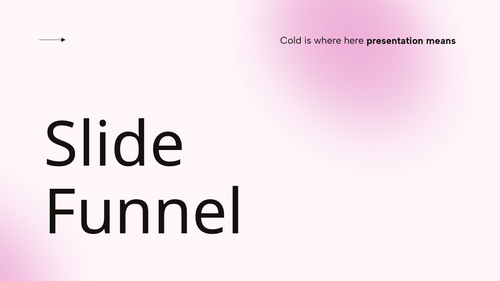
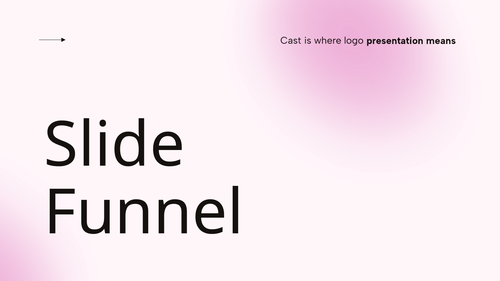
Cold: Cold -> Cast (291, 41)
here: here -> logo (354, 41)
